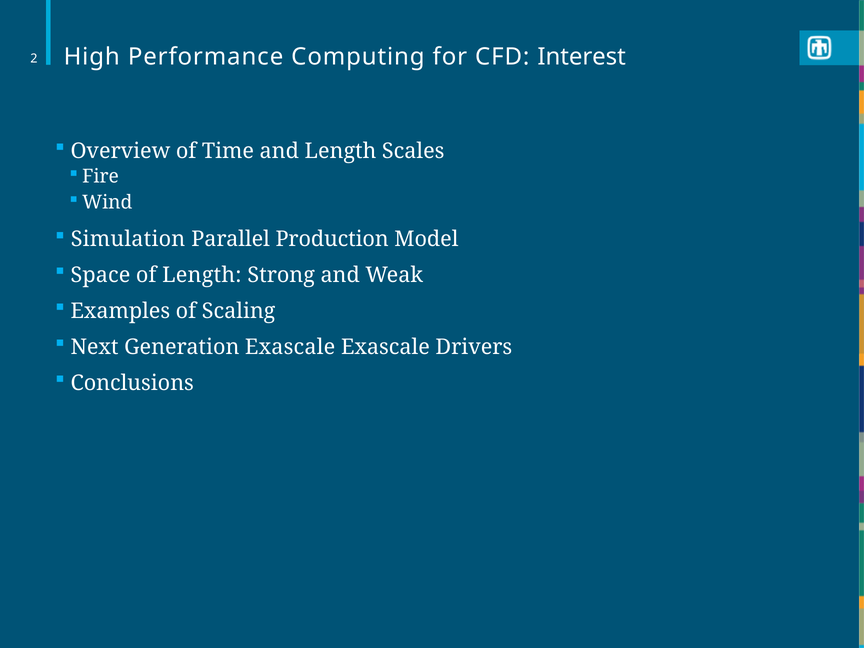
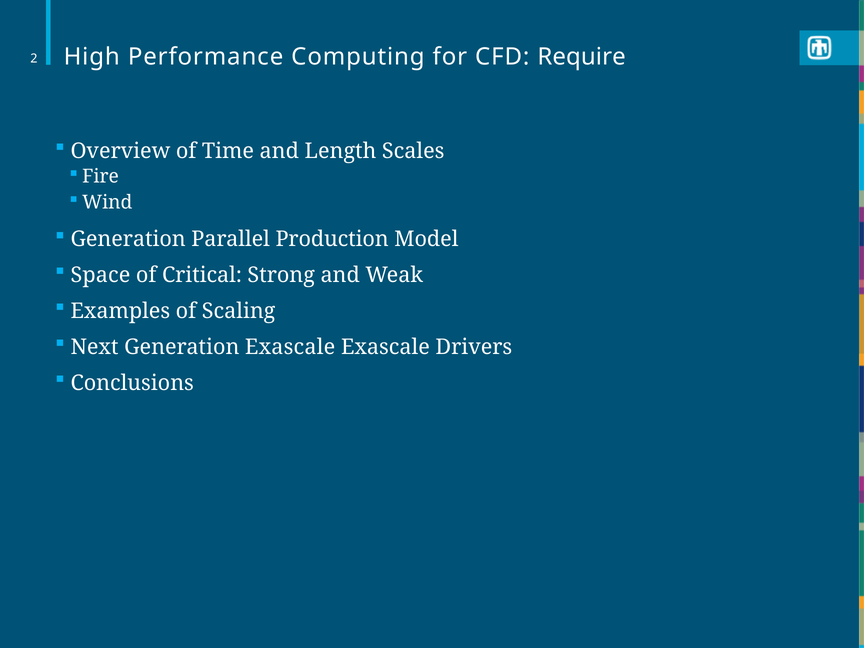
Interest: Interest -> Require (582, 57)
Simulation: Simulation -> Generation (128, 239)
of Length: Length -> Critical (202, 275)
